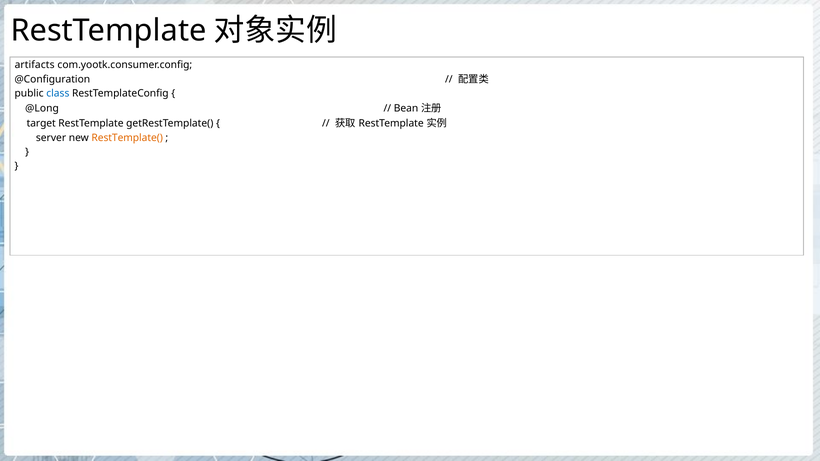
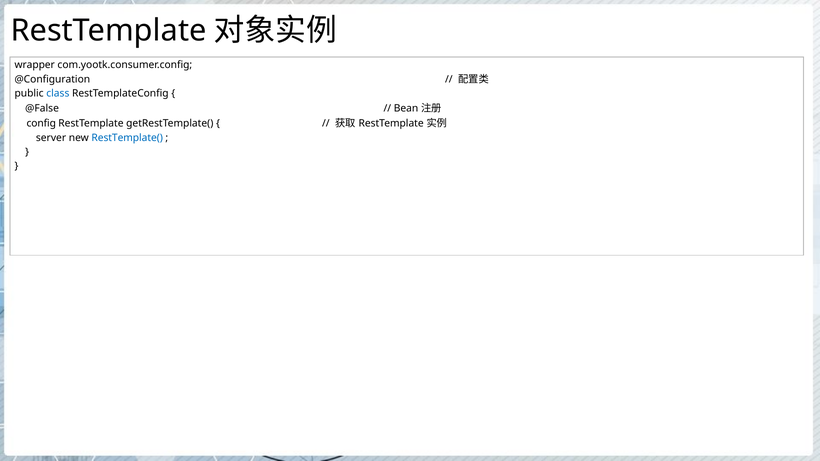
artifacts: artifacts -> wrapper (35, 65)
@Long: @Long -> @False (42, 108)
target: target -> config (41, 123)
RestTemplate( colour: orange -> blue (127, 138)
